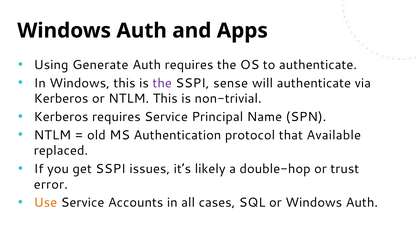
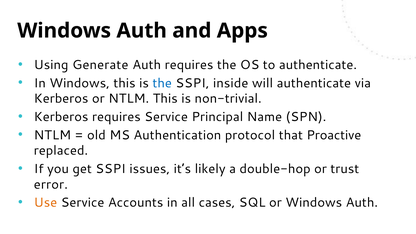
the colour: purple -> blue (162, 83)
sense: sense -> inside (231, 83)
Available: Available -> Proactive (334, 135)
